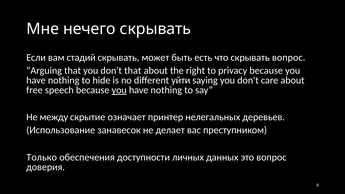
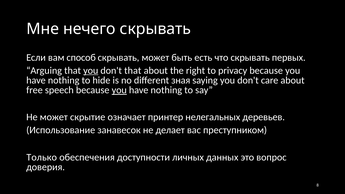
стадий: стадий -> способ (81, 57)
скрывать вопрос: вопрос -> первых (289, 57)
you underline: none -> present (91, 70)
уйти: уйти -> зная (181, 80)
Не между: между -> может (54, 117)
